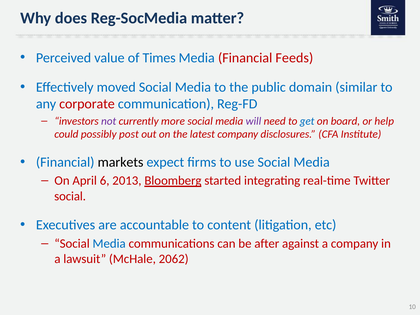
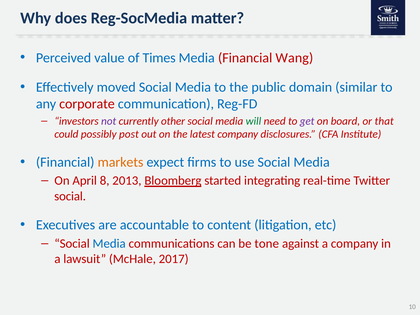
Feeds: Feeds -> Wang (294, 58)
more: more -> other (173, 121)
will colour: purple -> green (253, 121)
get colour: blue -> purple (307, 121)
help: help -> that (384, 121)
markets colour: black -> orange (121, 162)
6: 6 -> 8 (105, 181)
after: after -> tone (267, 243)
2062: 2062 -> 2017 (174, 259)
